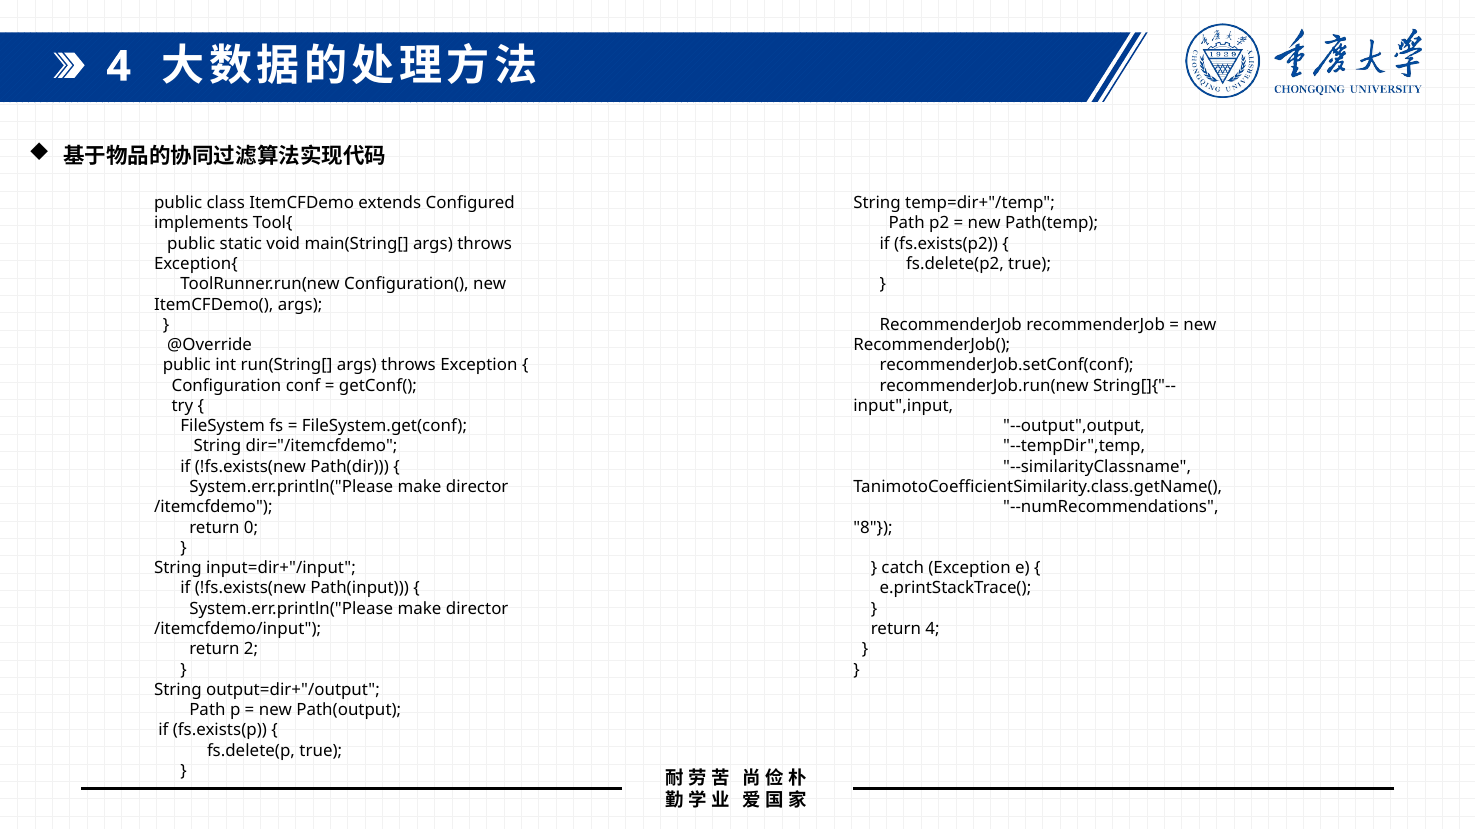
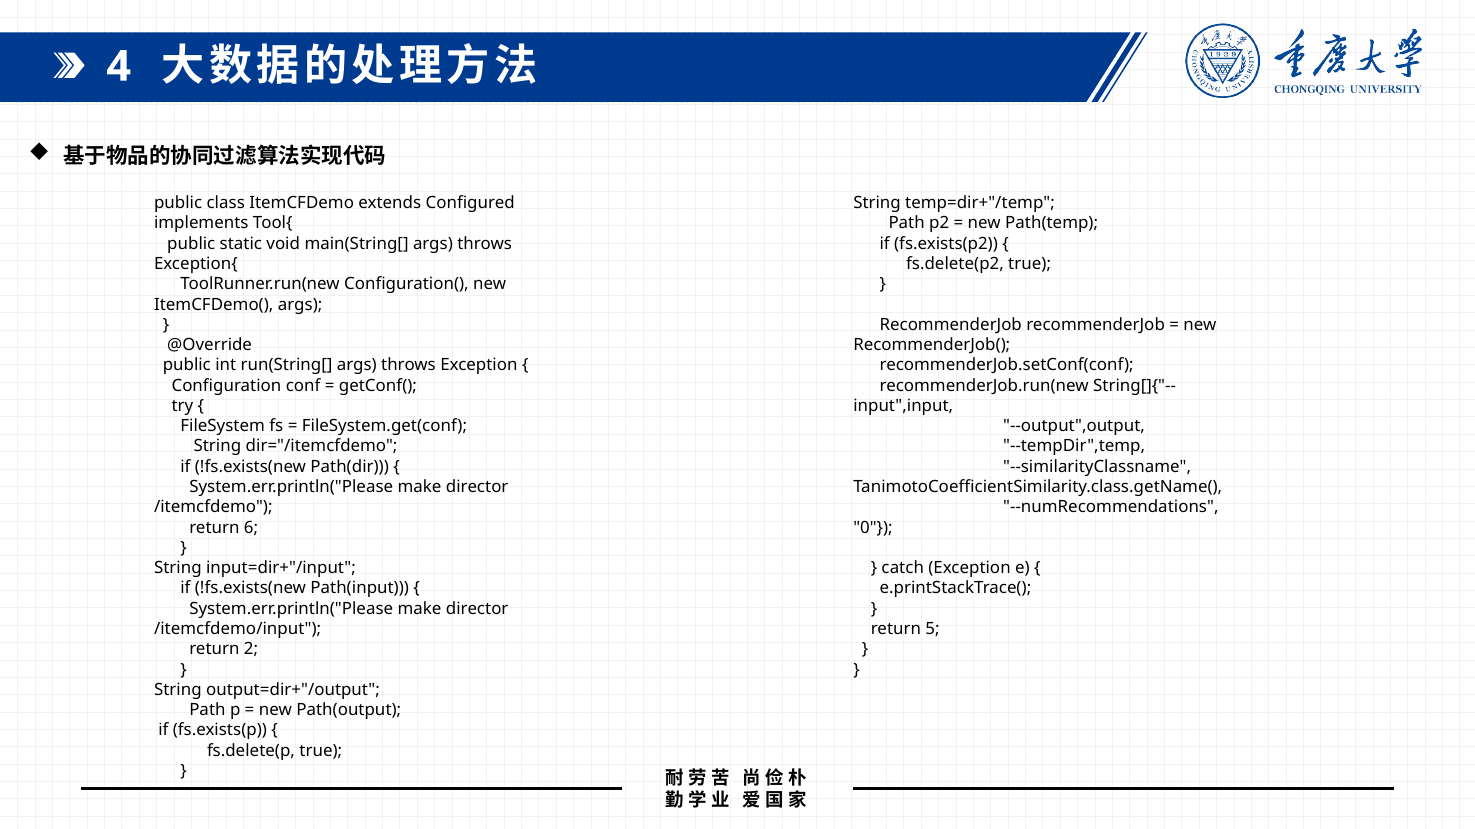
0: 0 -> 6 (251, 528)
8: 8 -> 0 (873, 528)
return 4: 4 -> 5 (932, 629)
